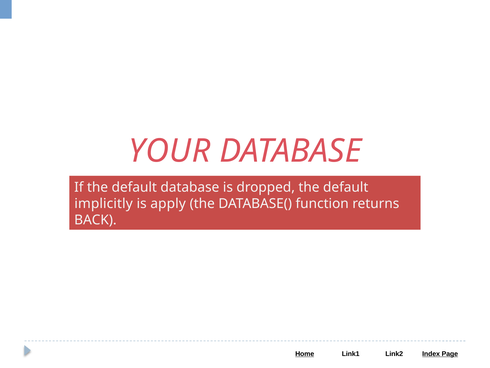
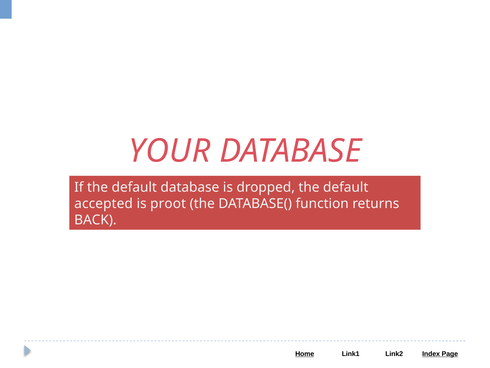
implicitly: implicitly -> accepted (104, 203)
apply: apply -> proot (168, 203)
